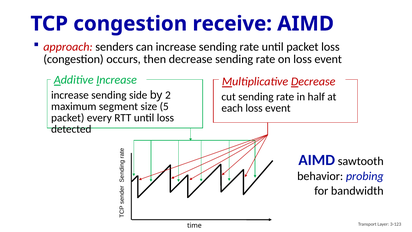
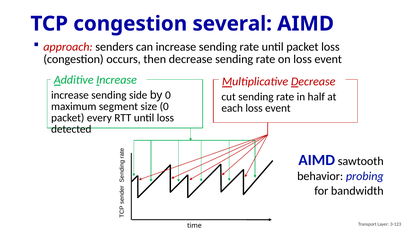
receive: receive -> several (232, 24)
by 2: 2 -> 0 (168, 95)
size 5: 5 -> 0 (164, 106)
